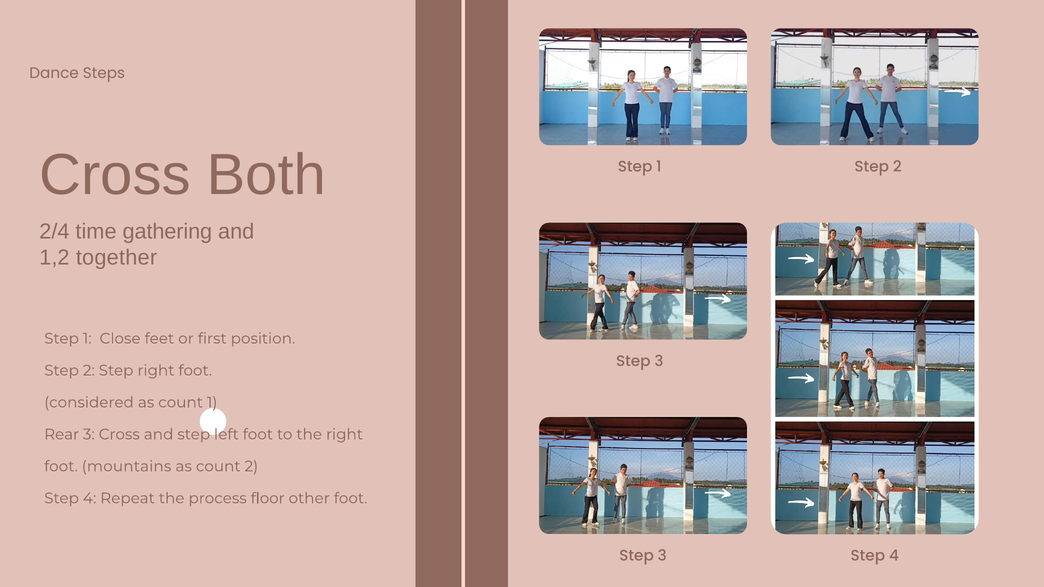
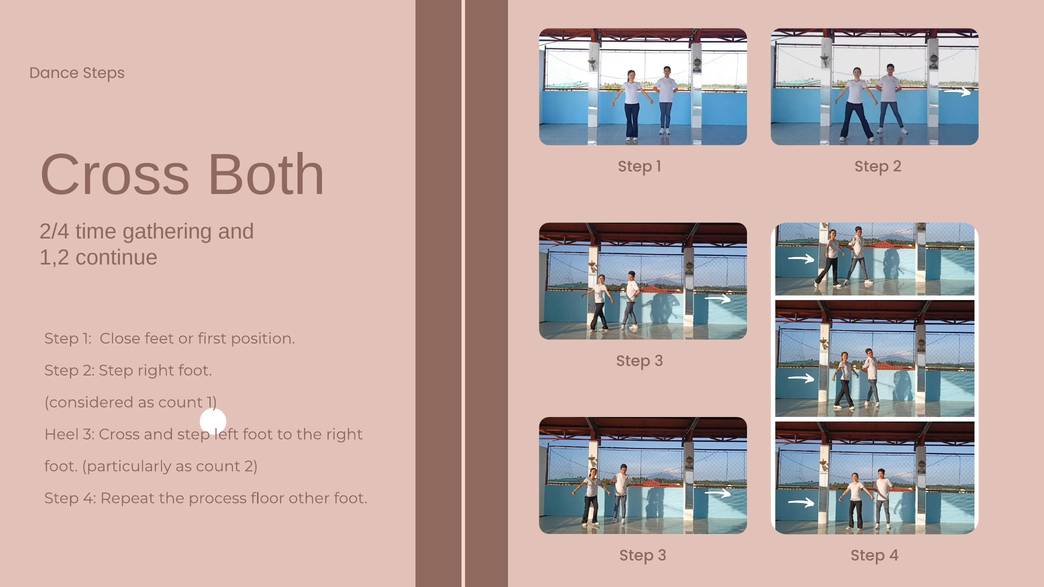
together: together -> continue (117, 258)
Rear: Rear -> Heel (62, 435)
mountains: mountains -> particularly (127, 467)
